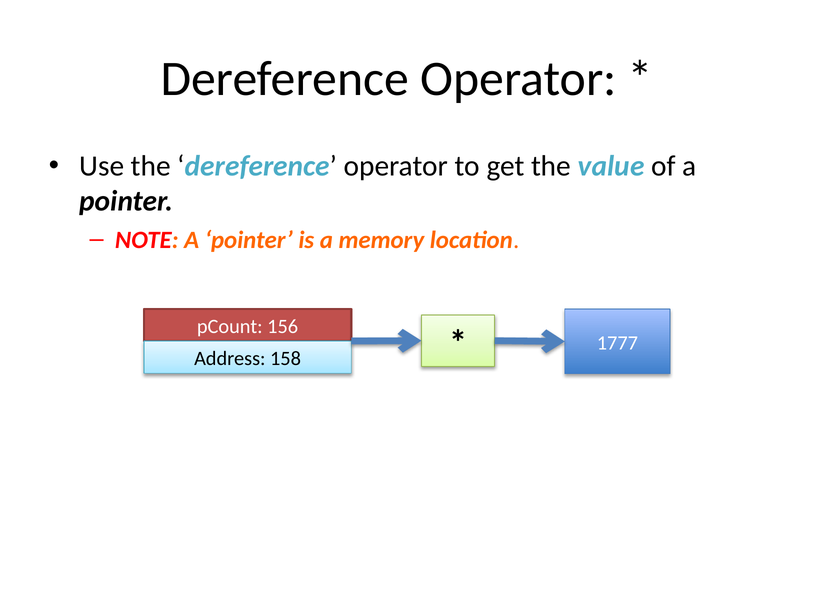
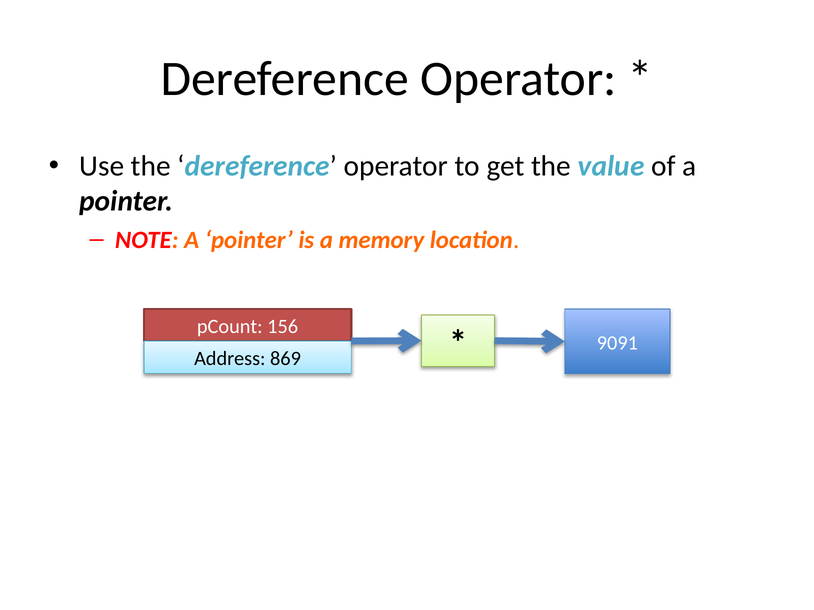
158: 158 -> 869 (286, 359)
1777: 1777 -> 9091 (617, 343)
